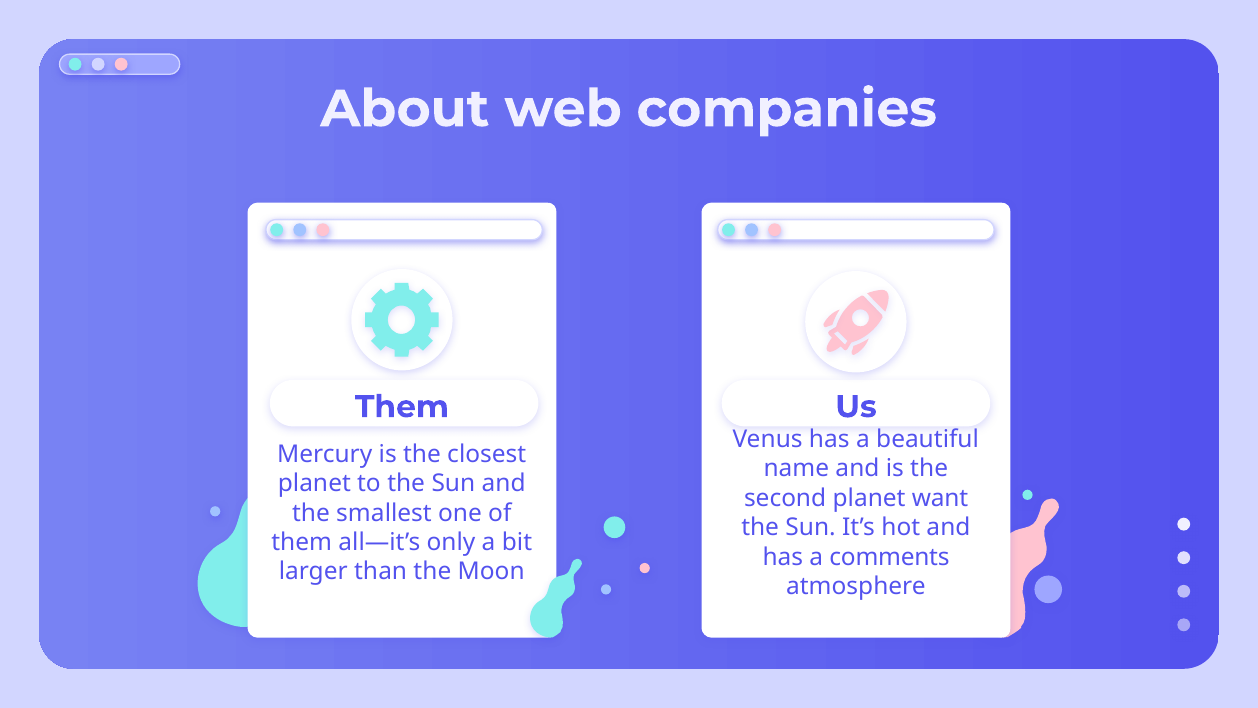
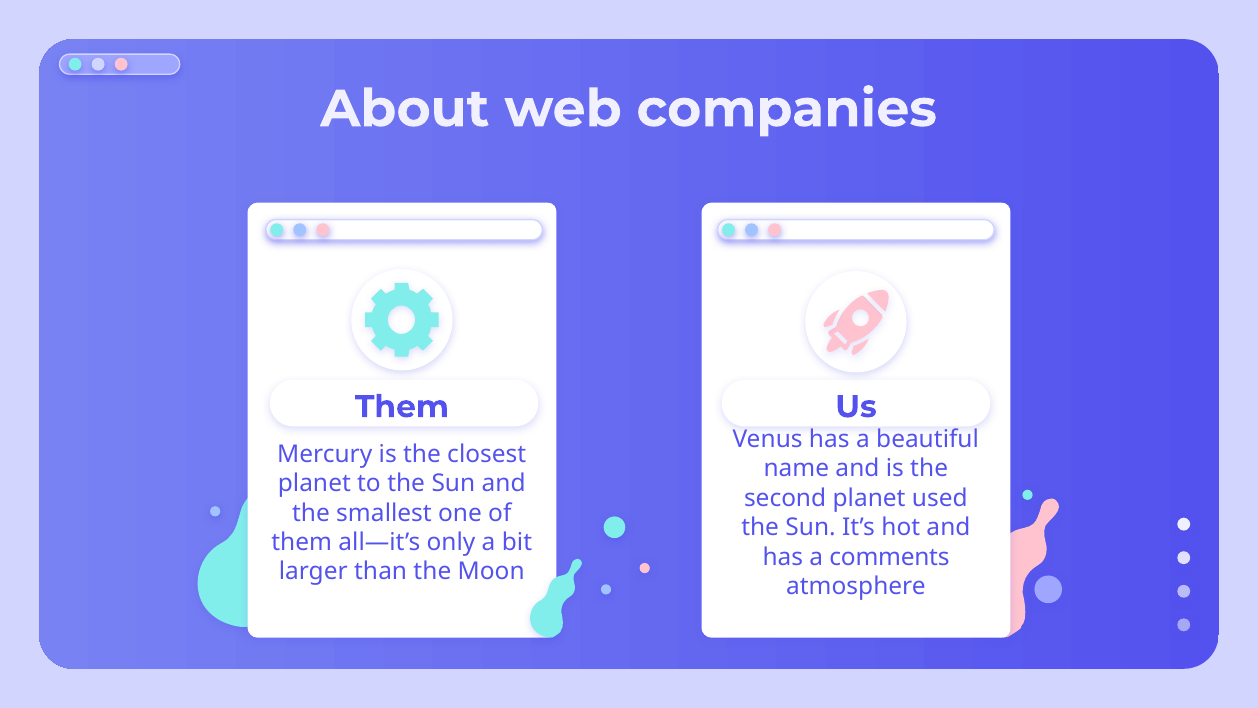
want: want -> used (940, 498)
